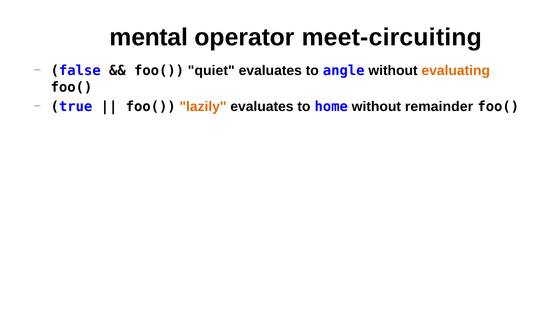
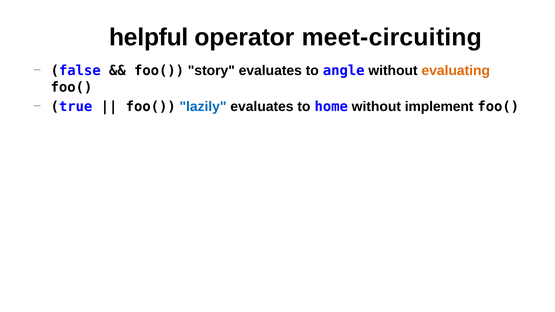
mental: mental -> helpful (149, 37)
quiet: quiet -> story (211, 71)
lazily colour: orange -> blue (203, 107)
remainder: remainder -> implement (439, 107)
